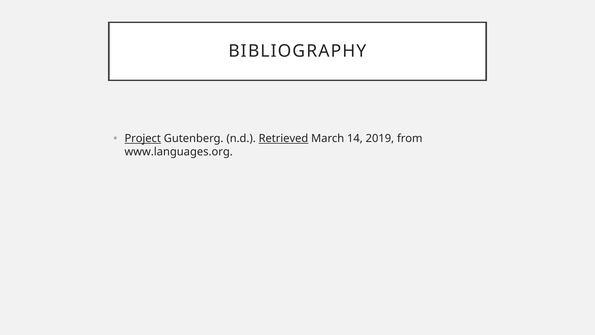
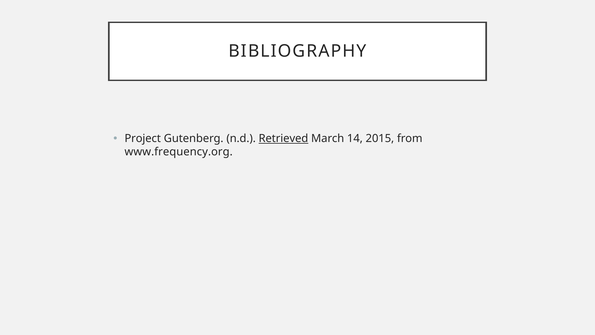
Project underline: present -> none (143, 138)
2019: 2019 -> 2015 (380, 138)
www.languages.org: www.languages.org -> www.frequency.org (179, 152)
